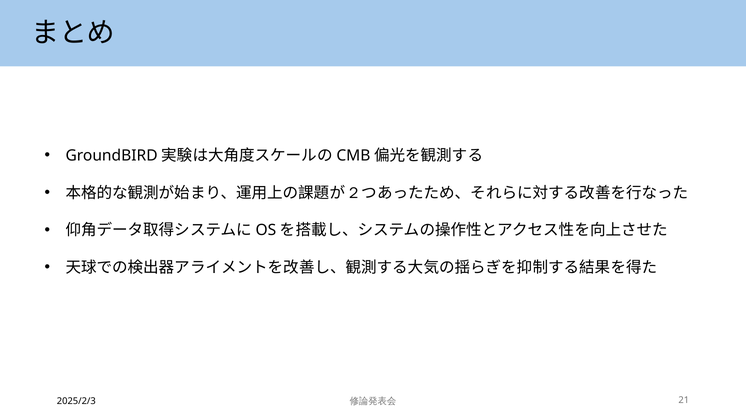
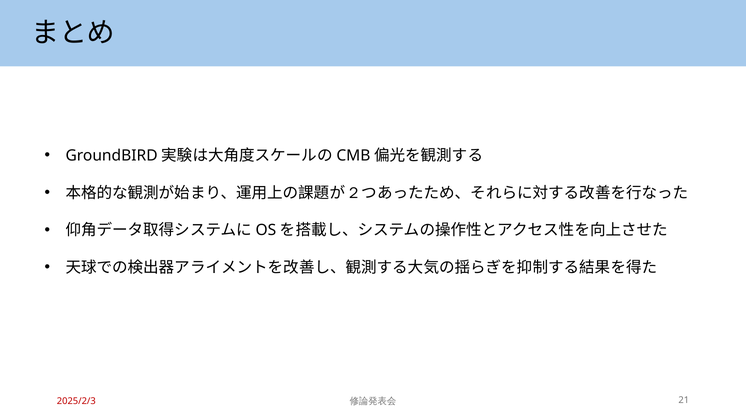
2025/2/3 colour: black -> red (76, 401)
